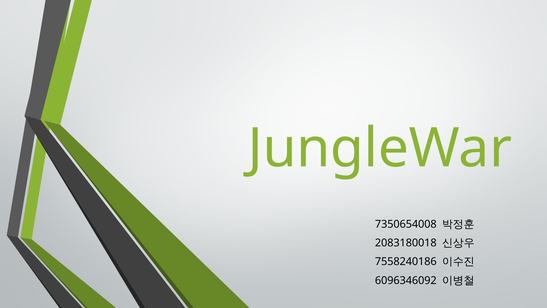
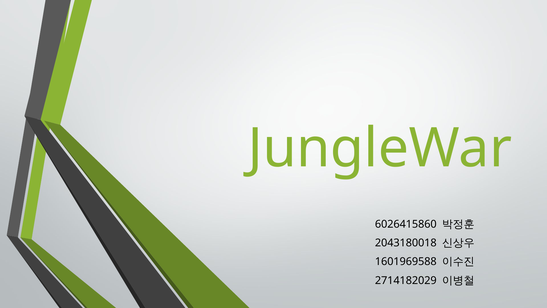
7350654008: 7350654008 -> 6026415860 (406, 224)
2083180018: 2083180018 -> 2043180018 (406, 243)
7558240186: 7558240186 -> 1601969588 (406, 261)
6096346092: 6096346092 -> 2714182029 (406, 280)
